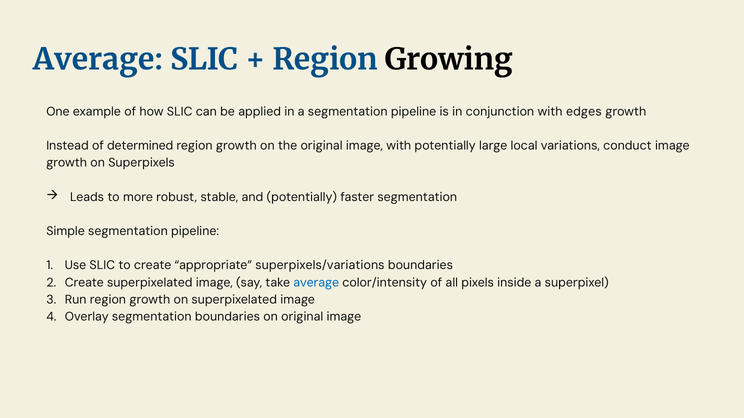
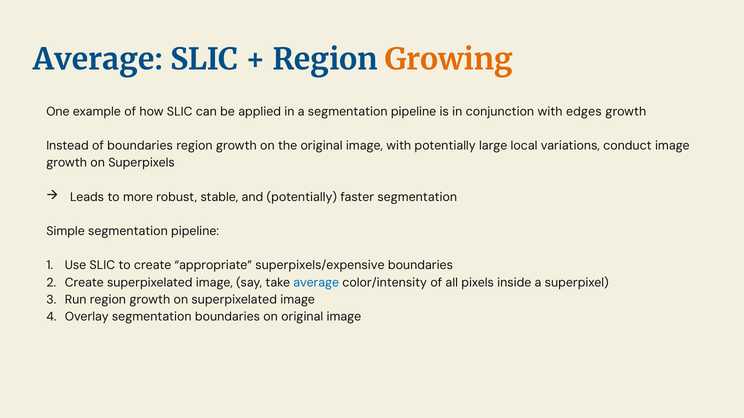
Growing colour: black -> orange (449, 60)
of determined: determined -> boundaries (140, 146)
superpixels/variations: superpixels/variations -> superpixels/expensive (320, 266)
